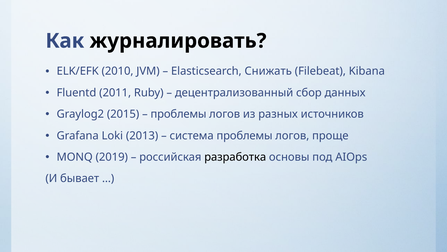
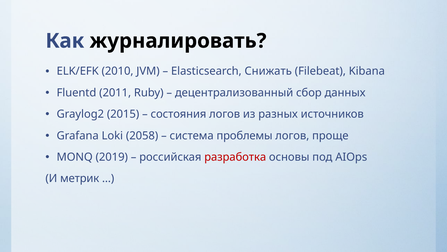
проблемы: проблемы -> состояния (178, 114)
2013: 2013 -> 2058 (142, 135)
разработка colour: black -> red (235, 157)
бывает: бывает -> метрик (80, 178)
